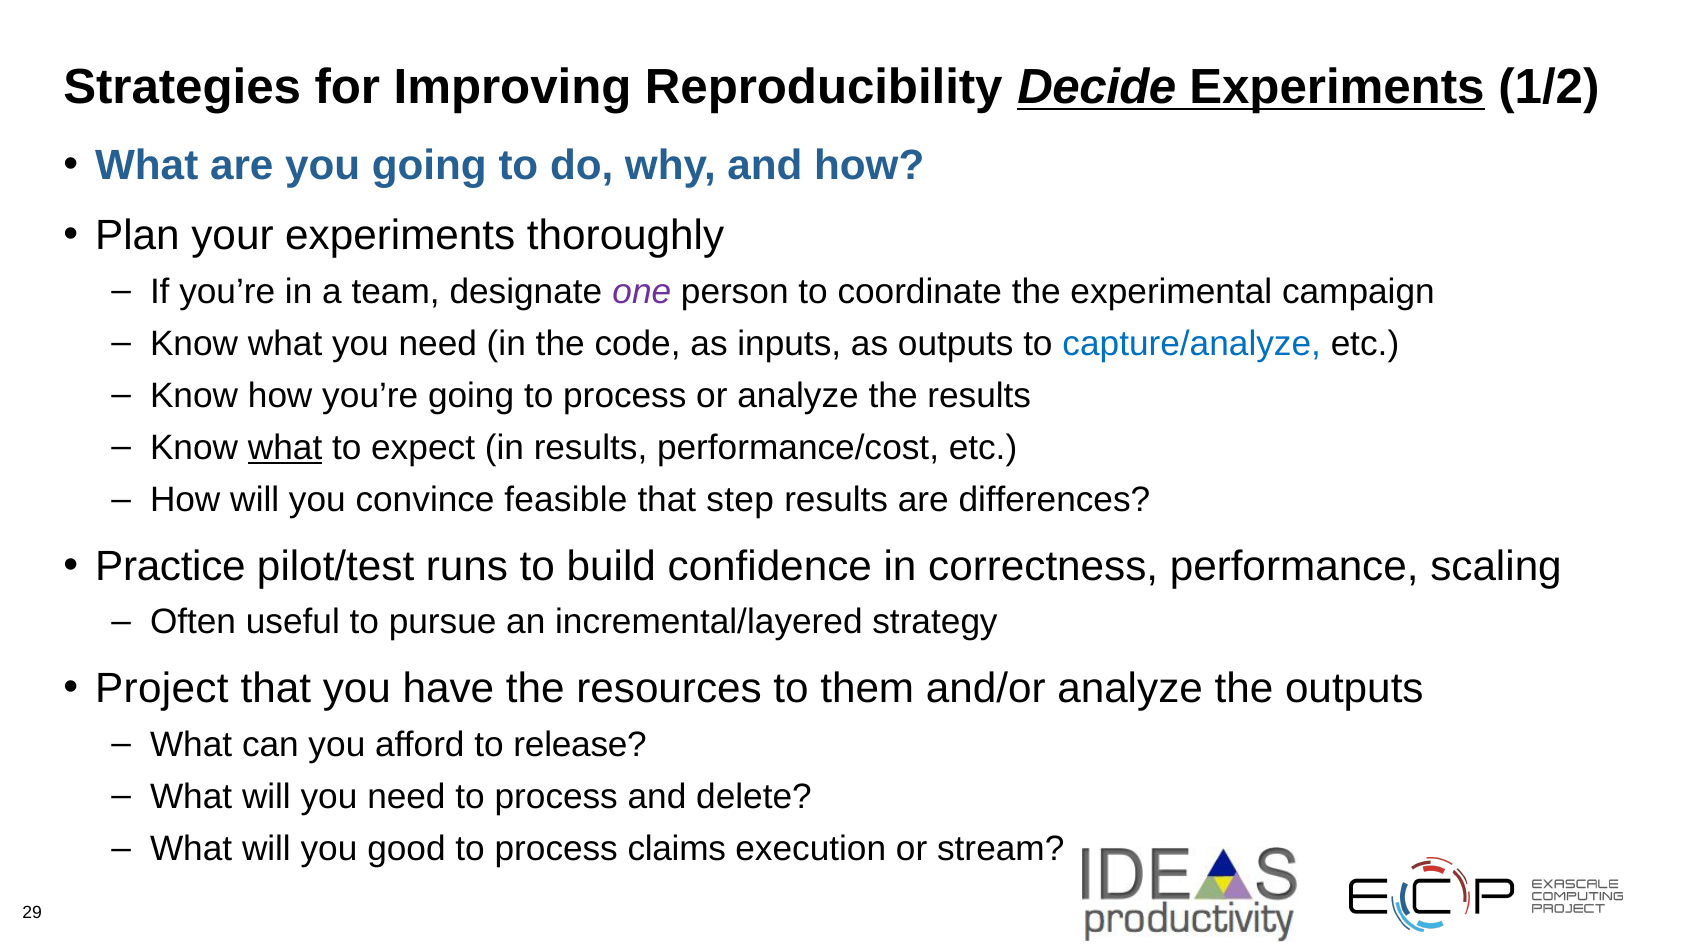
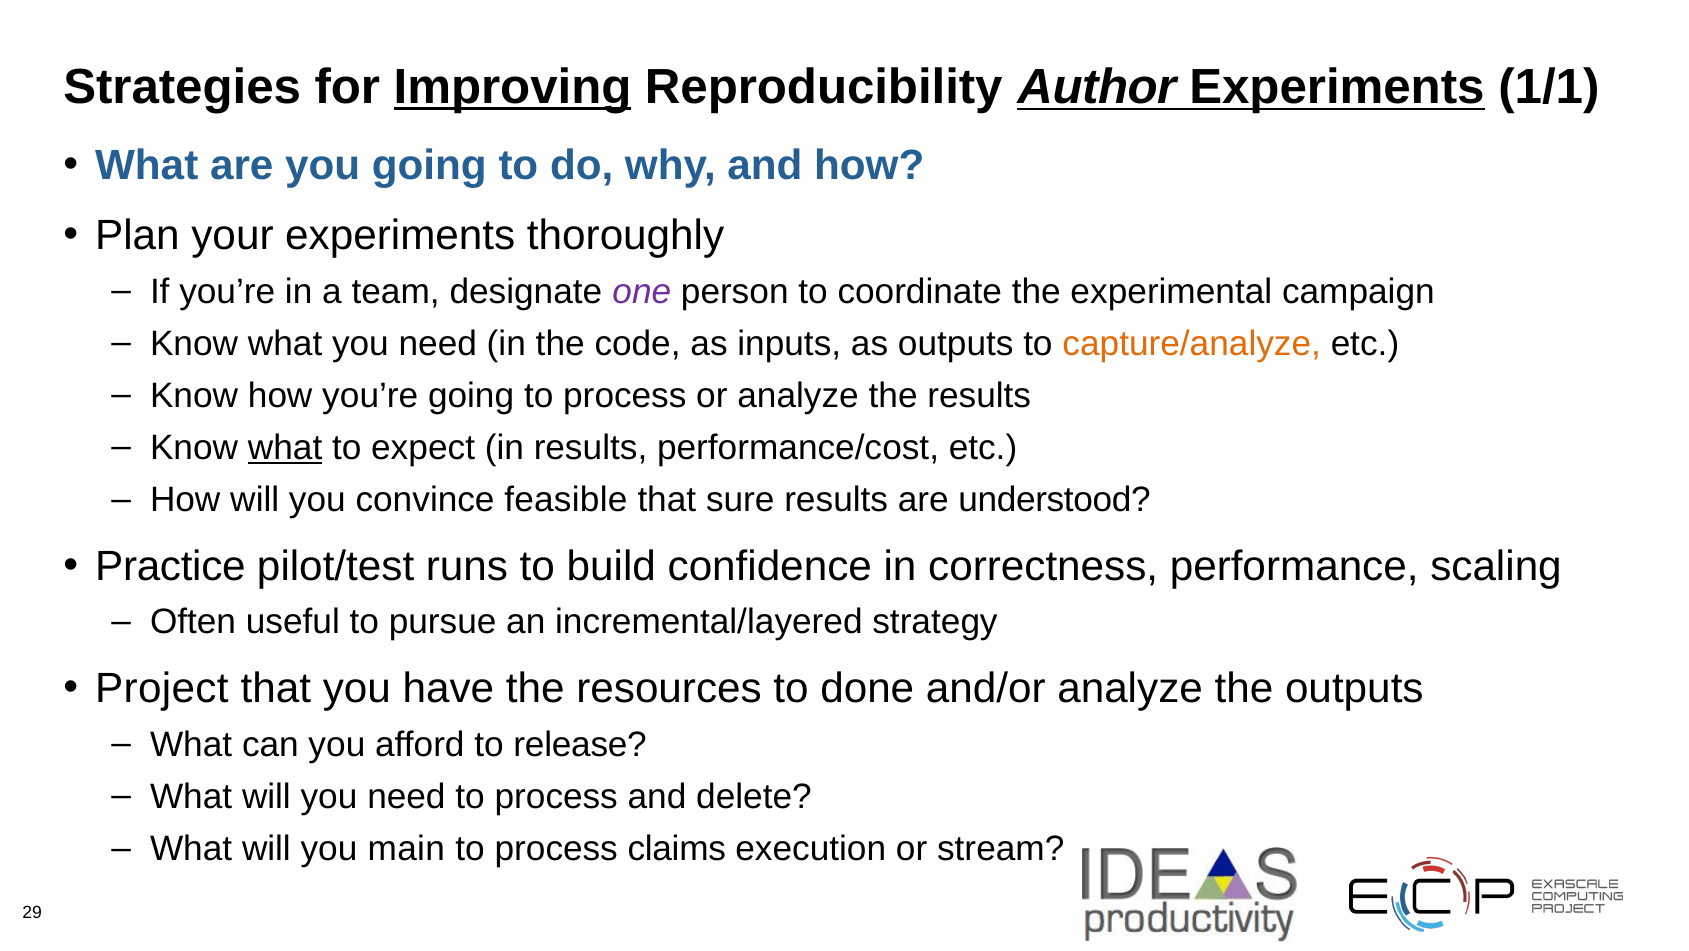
Improving underline: none -> present (513, 87)
Decide: Decide -> Author (1097, 87)
1/2: 1/2 -> 1/1 (1549, 87)
capture/analyze colour: blue -> orange (1192, 343)
step: step -> sure (740, 499)
differences: differences -> understood (1055, 499)
them: them -> done (867, 688)
good: good -> main (406, 848)
